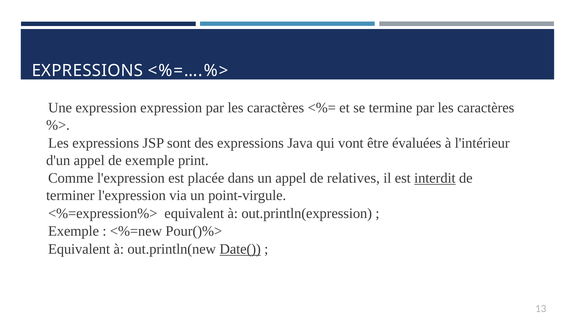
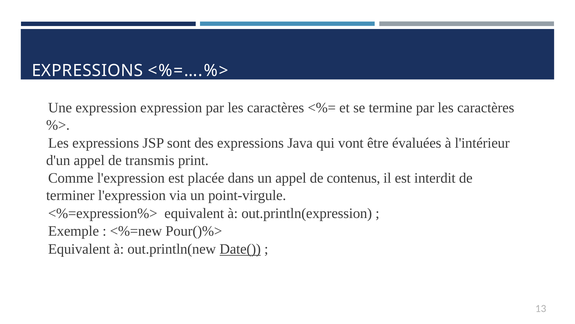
exemple: exemple -> transmis (150, 160)
relatives: relatives -> contenus (353, 178)
interdit underline: present -> none (435, 178)
